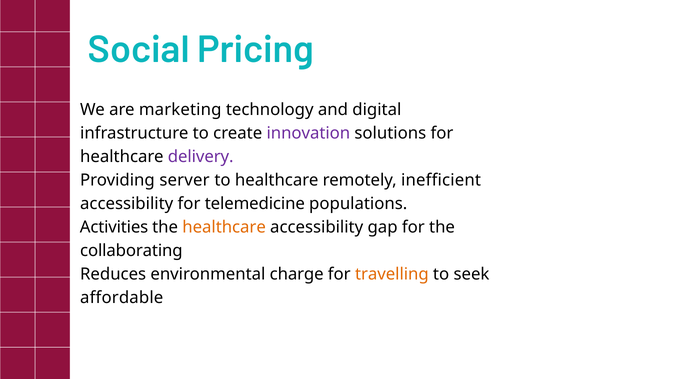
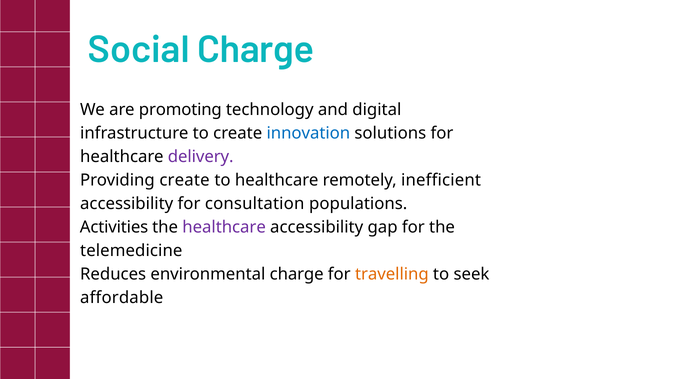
Social Pricing: Pricing -> Charge (256, 50)
marketing: marketing -> promoting (180, 110)
innovation colour: purple -> blue (308, 133)
Providing server: server -> create (184, 180)
telemedicine: telemedicine -> consultation (255, 203)
healthcare colour: orange -> purple (224, 227)
collaborating: collaborating -> telemedicine (131, 250)
